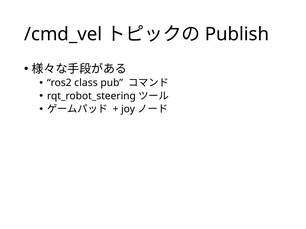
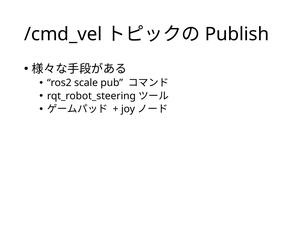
class: class -> scale (86, 83)
